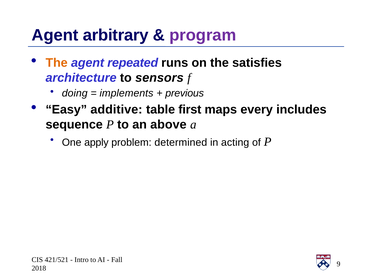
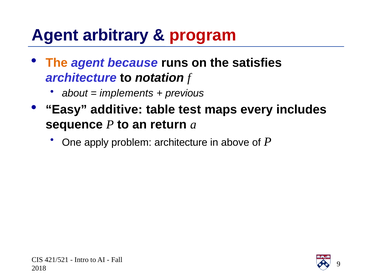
program colour: purple -> red (203, 35)
repeated: repeated -> because (133, 63)
sensors: sensors -> notation (160, 78)
doing: doing -> about (75, 93)
first: first -> test (190, 110)
above: above -> return (168, 124)
problem determined: determined -> architecture (181, 143)
acting: acting -> above (235, 143)
